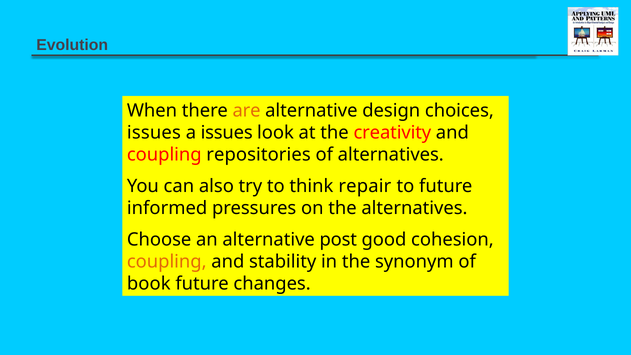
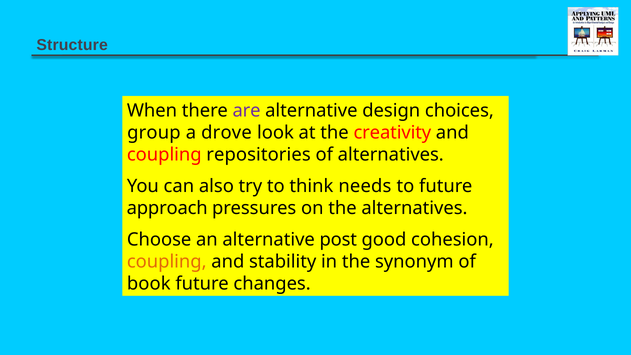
Evolution: Evolution -> Structure (72, 45)
are colour: orange -> purple (247, 111)
issues: issues -> group (154, 133)
a issues: issues -> drove (226, 133)
repair: repair -> needs (365, 186)
informed: informed -> approach (167, 208)
